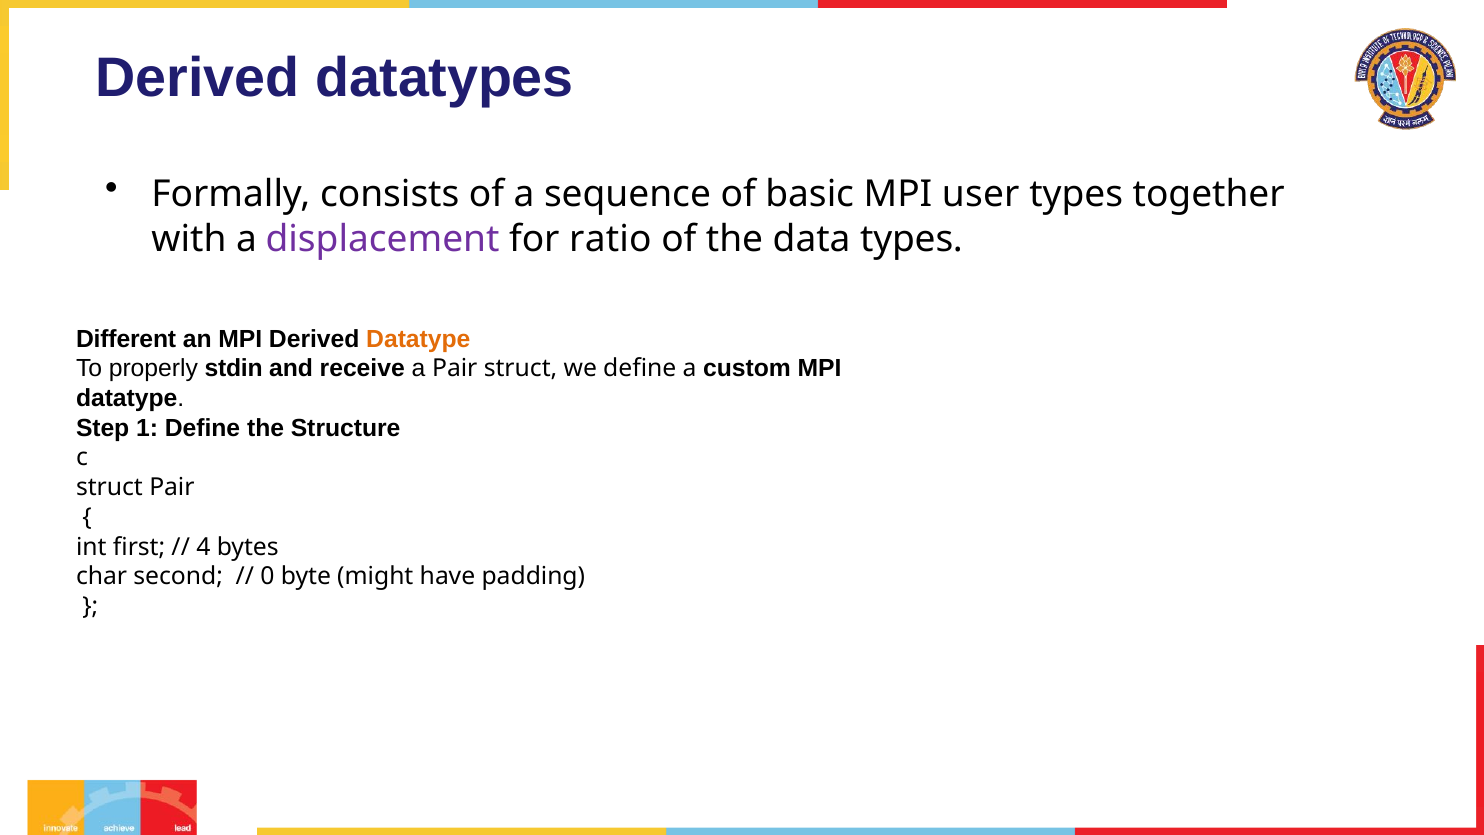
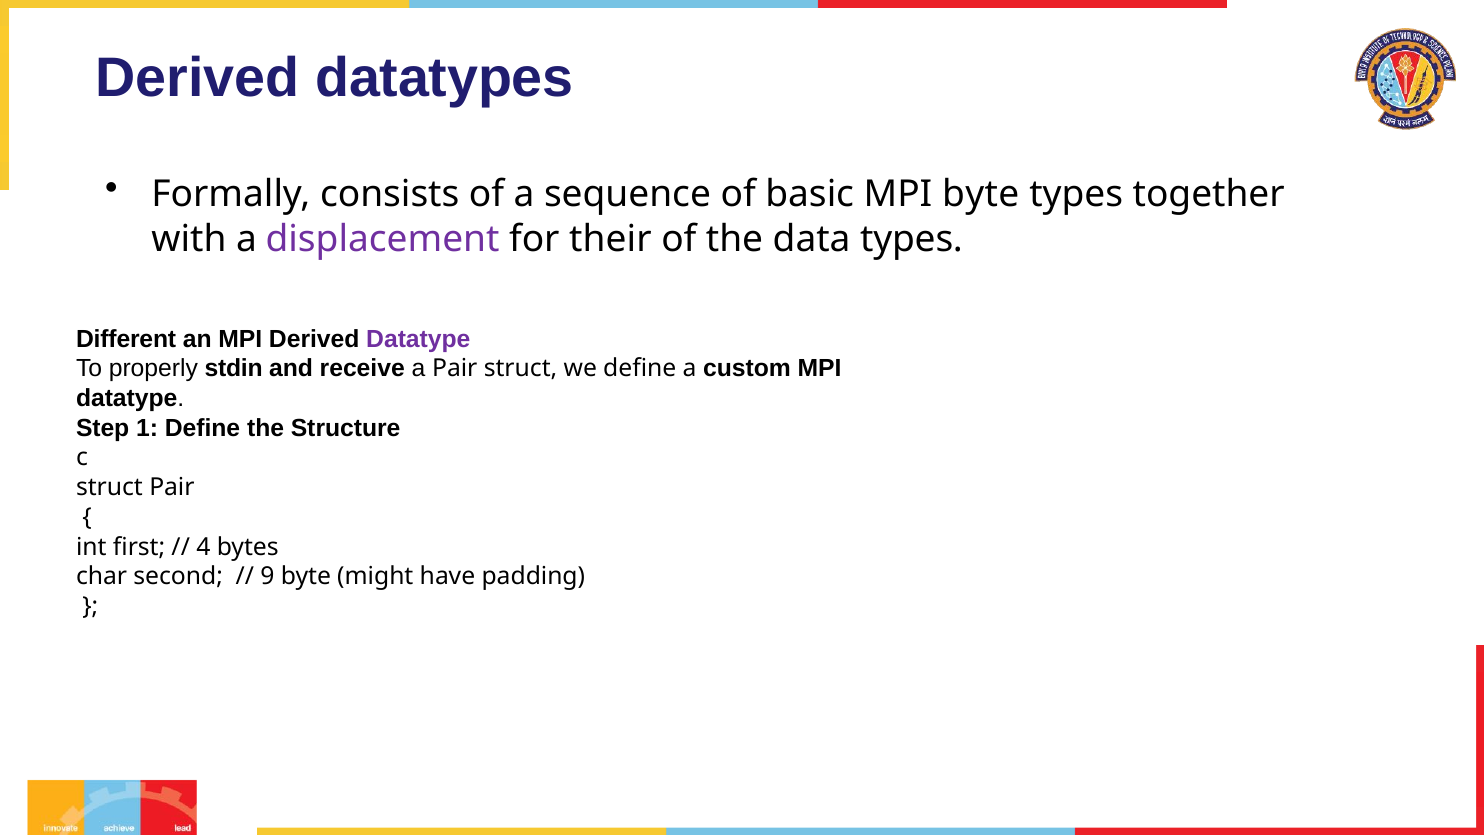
MPI user: user -> byte (981, 194)
ratio: ratio -> their (610, 239)
Datatype colour: orange -> purple (418, 339)
0: 0 -> 9 (267, 576)
